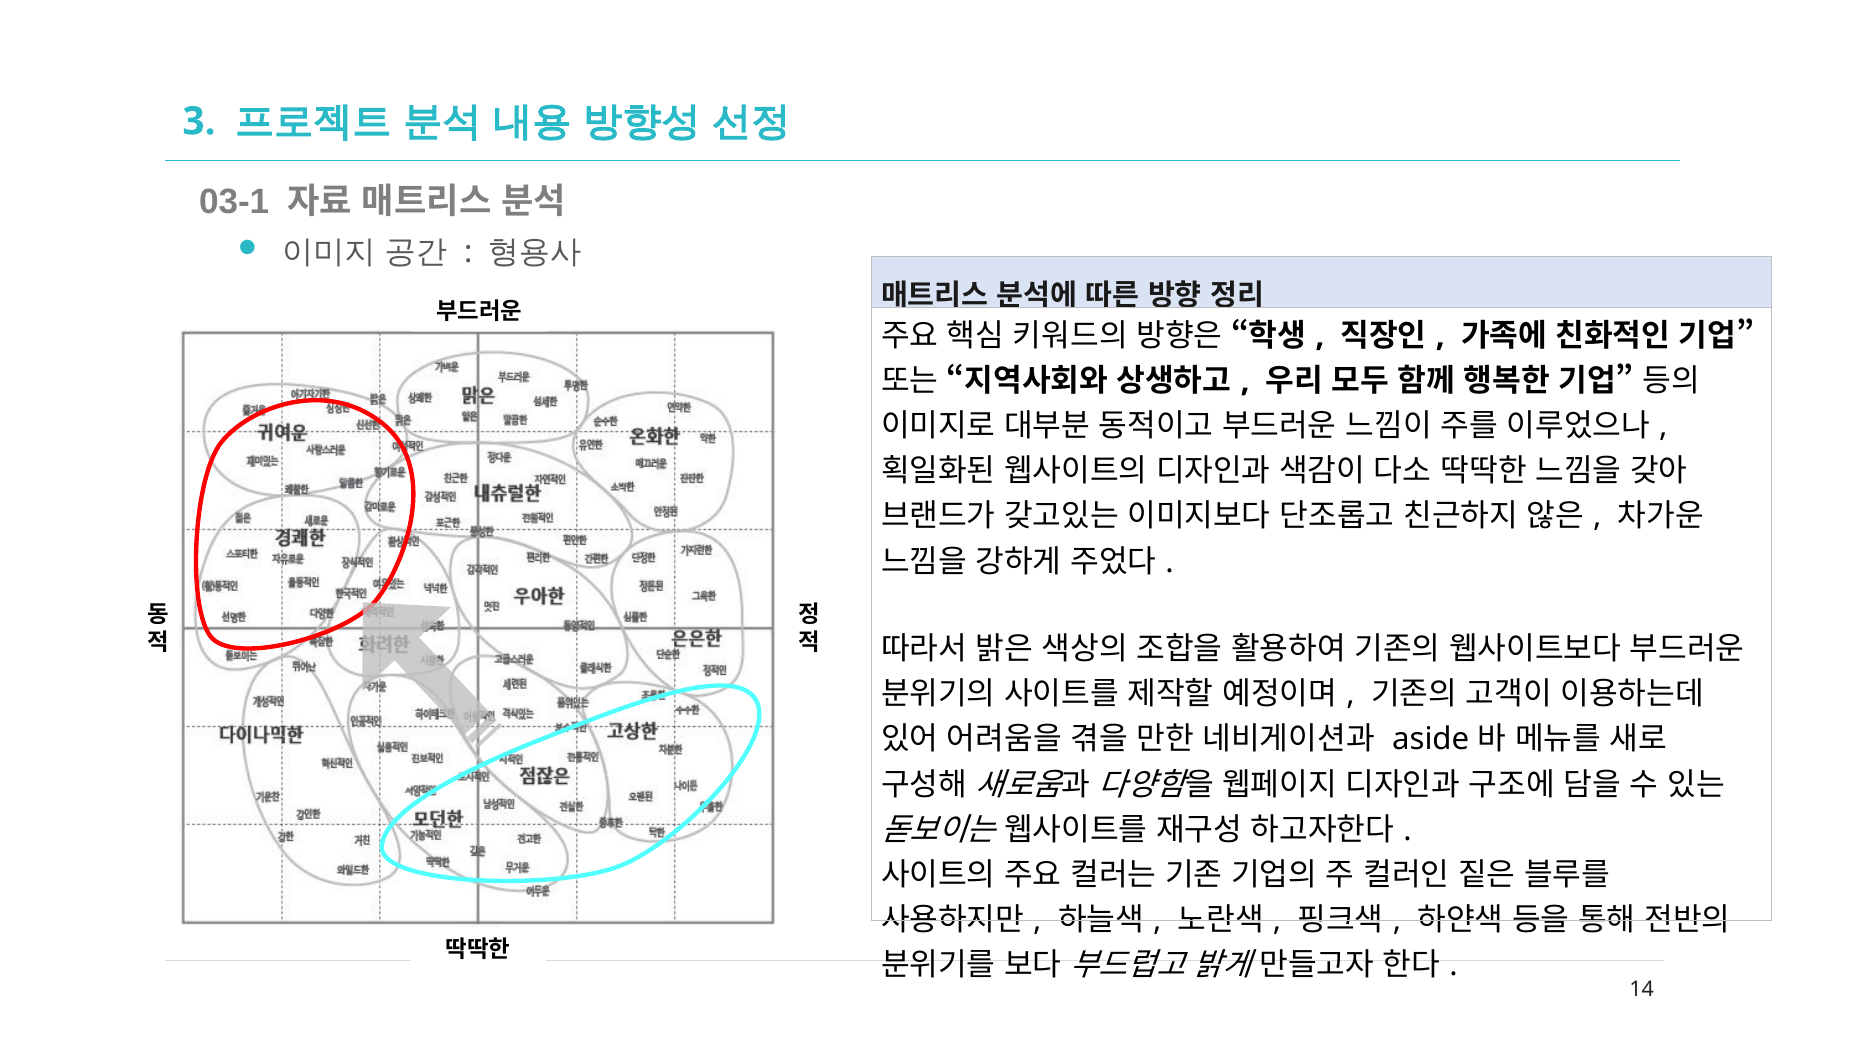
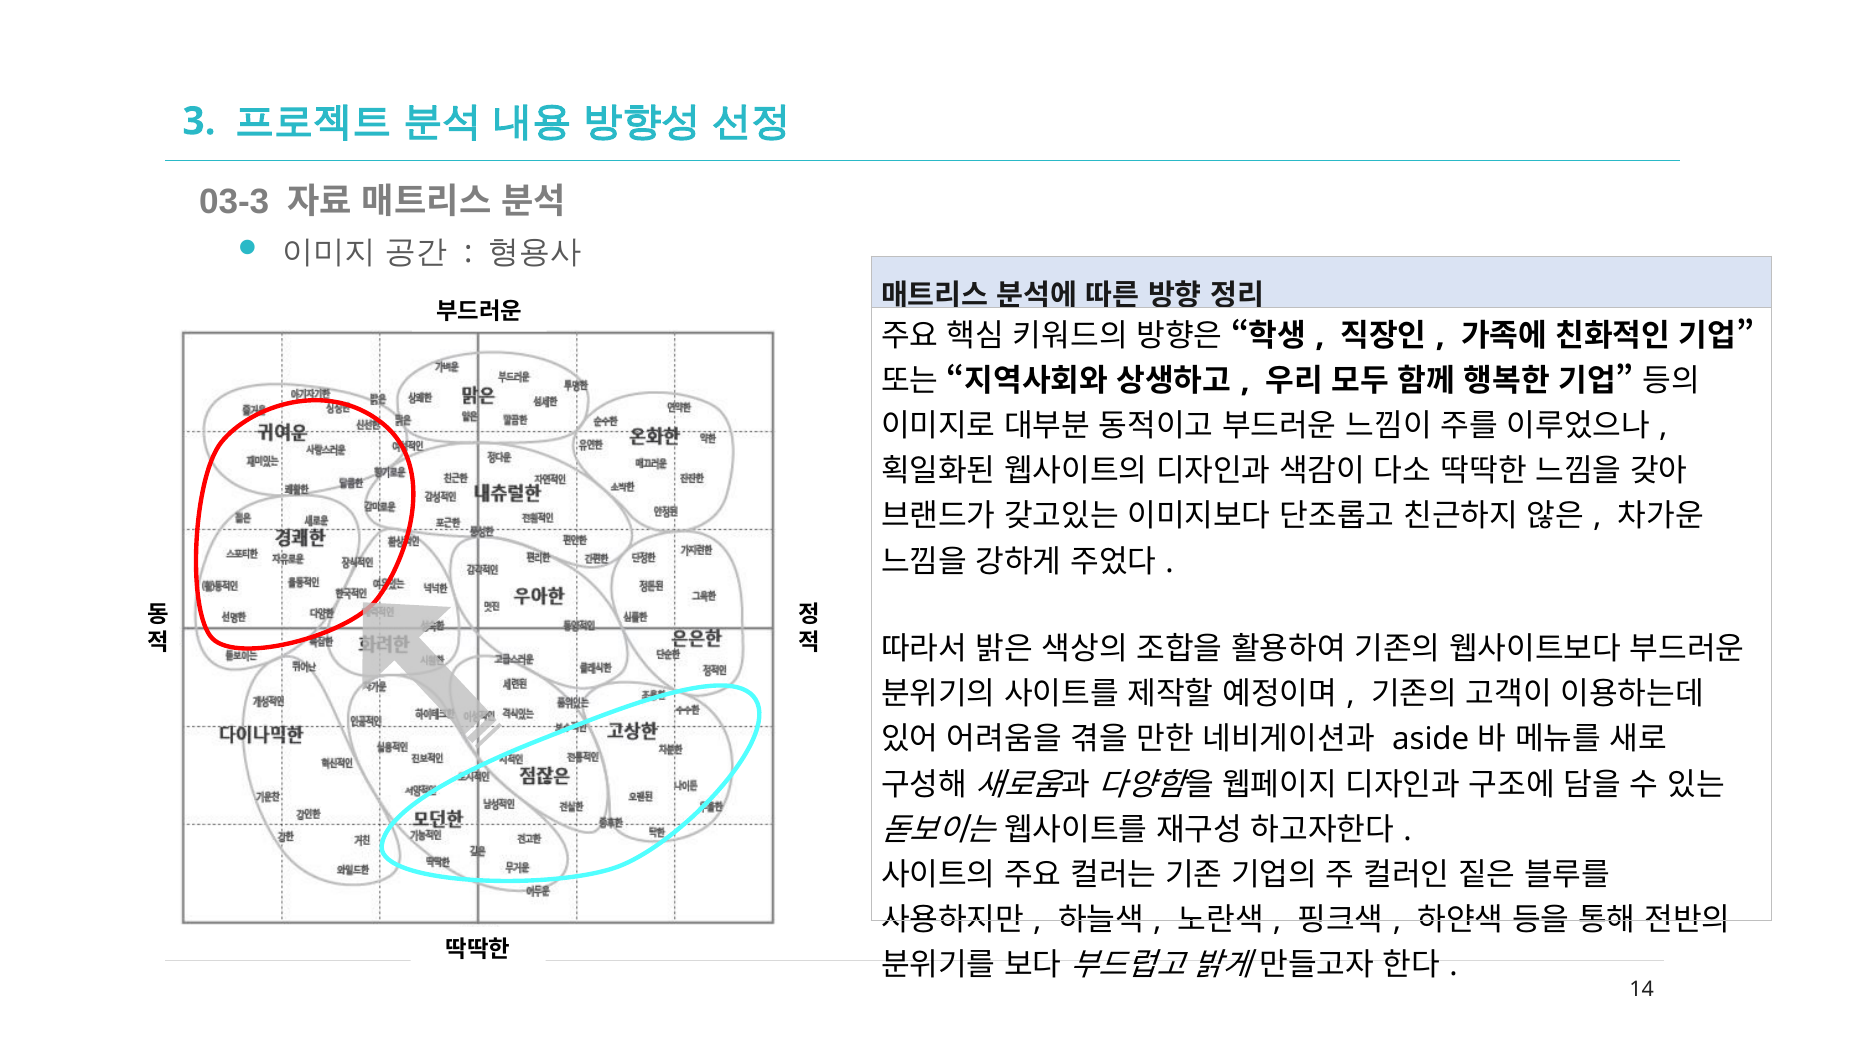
03-1: 03-1 -> 03-3 (234, 202)
